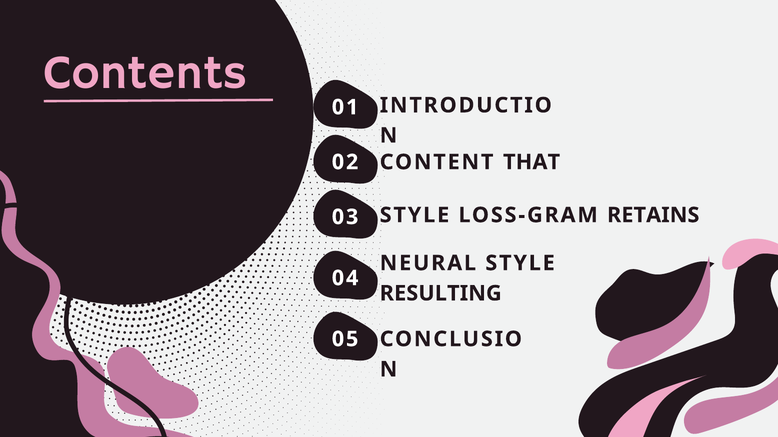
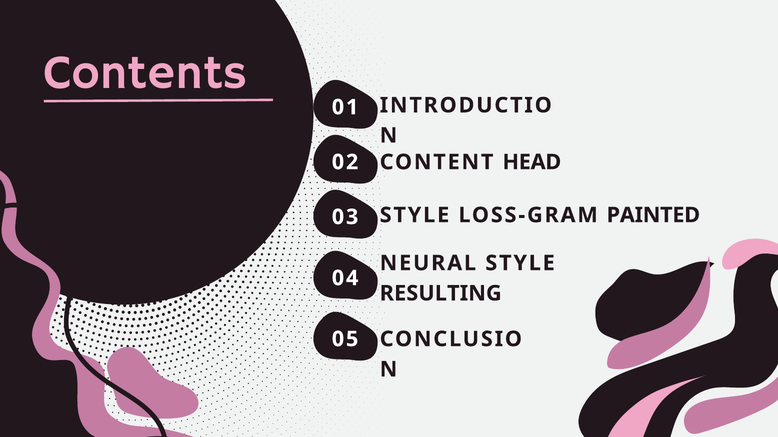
THAT: THAT -> HEAD (532, 162)
RETAINS: RETAINS -> PAINTED (653, 215)
